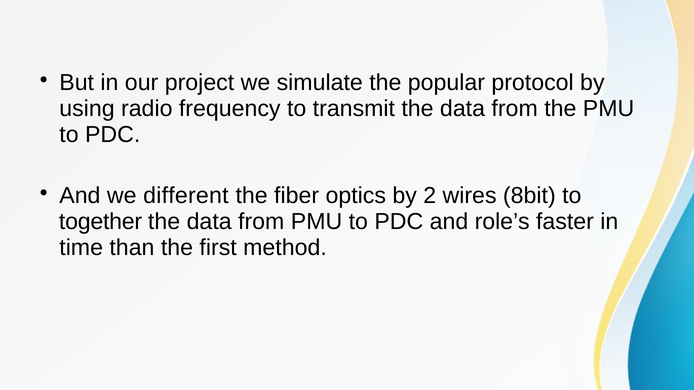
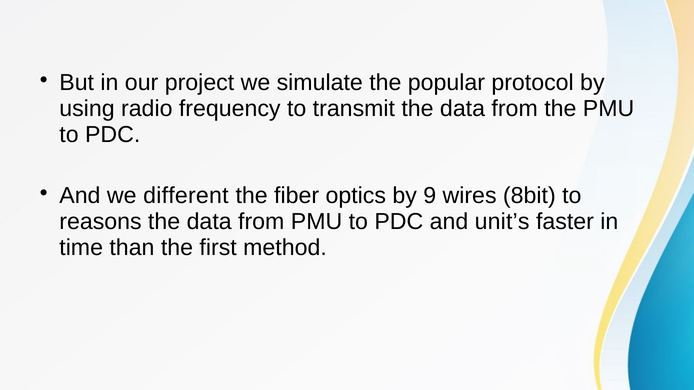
2: 2 -> 9 (430, 196)
together: together -> reasons (100, 222)
role’s: role’s -> unit’s (502, 222)
